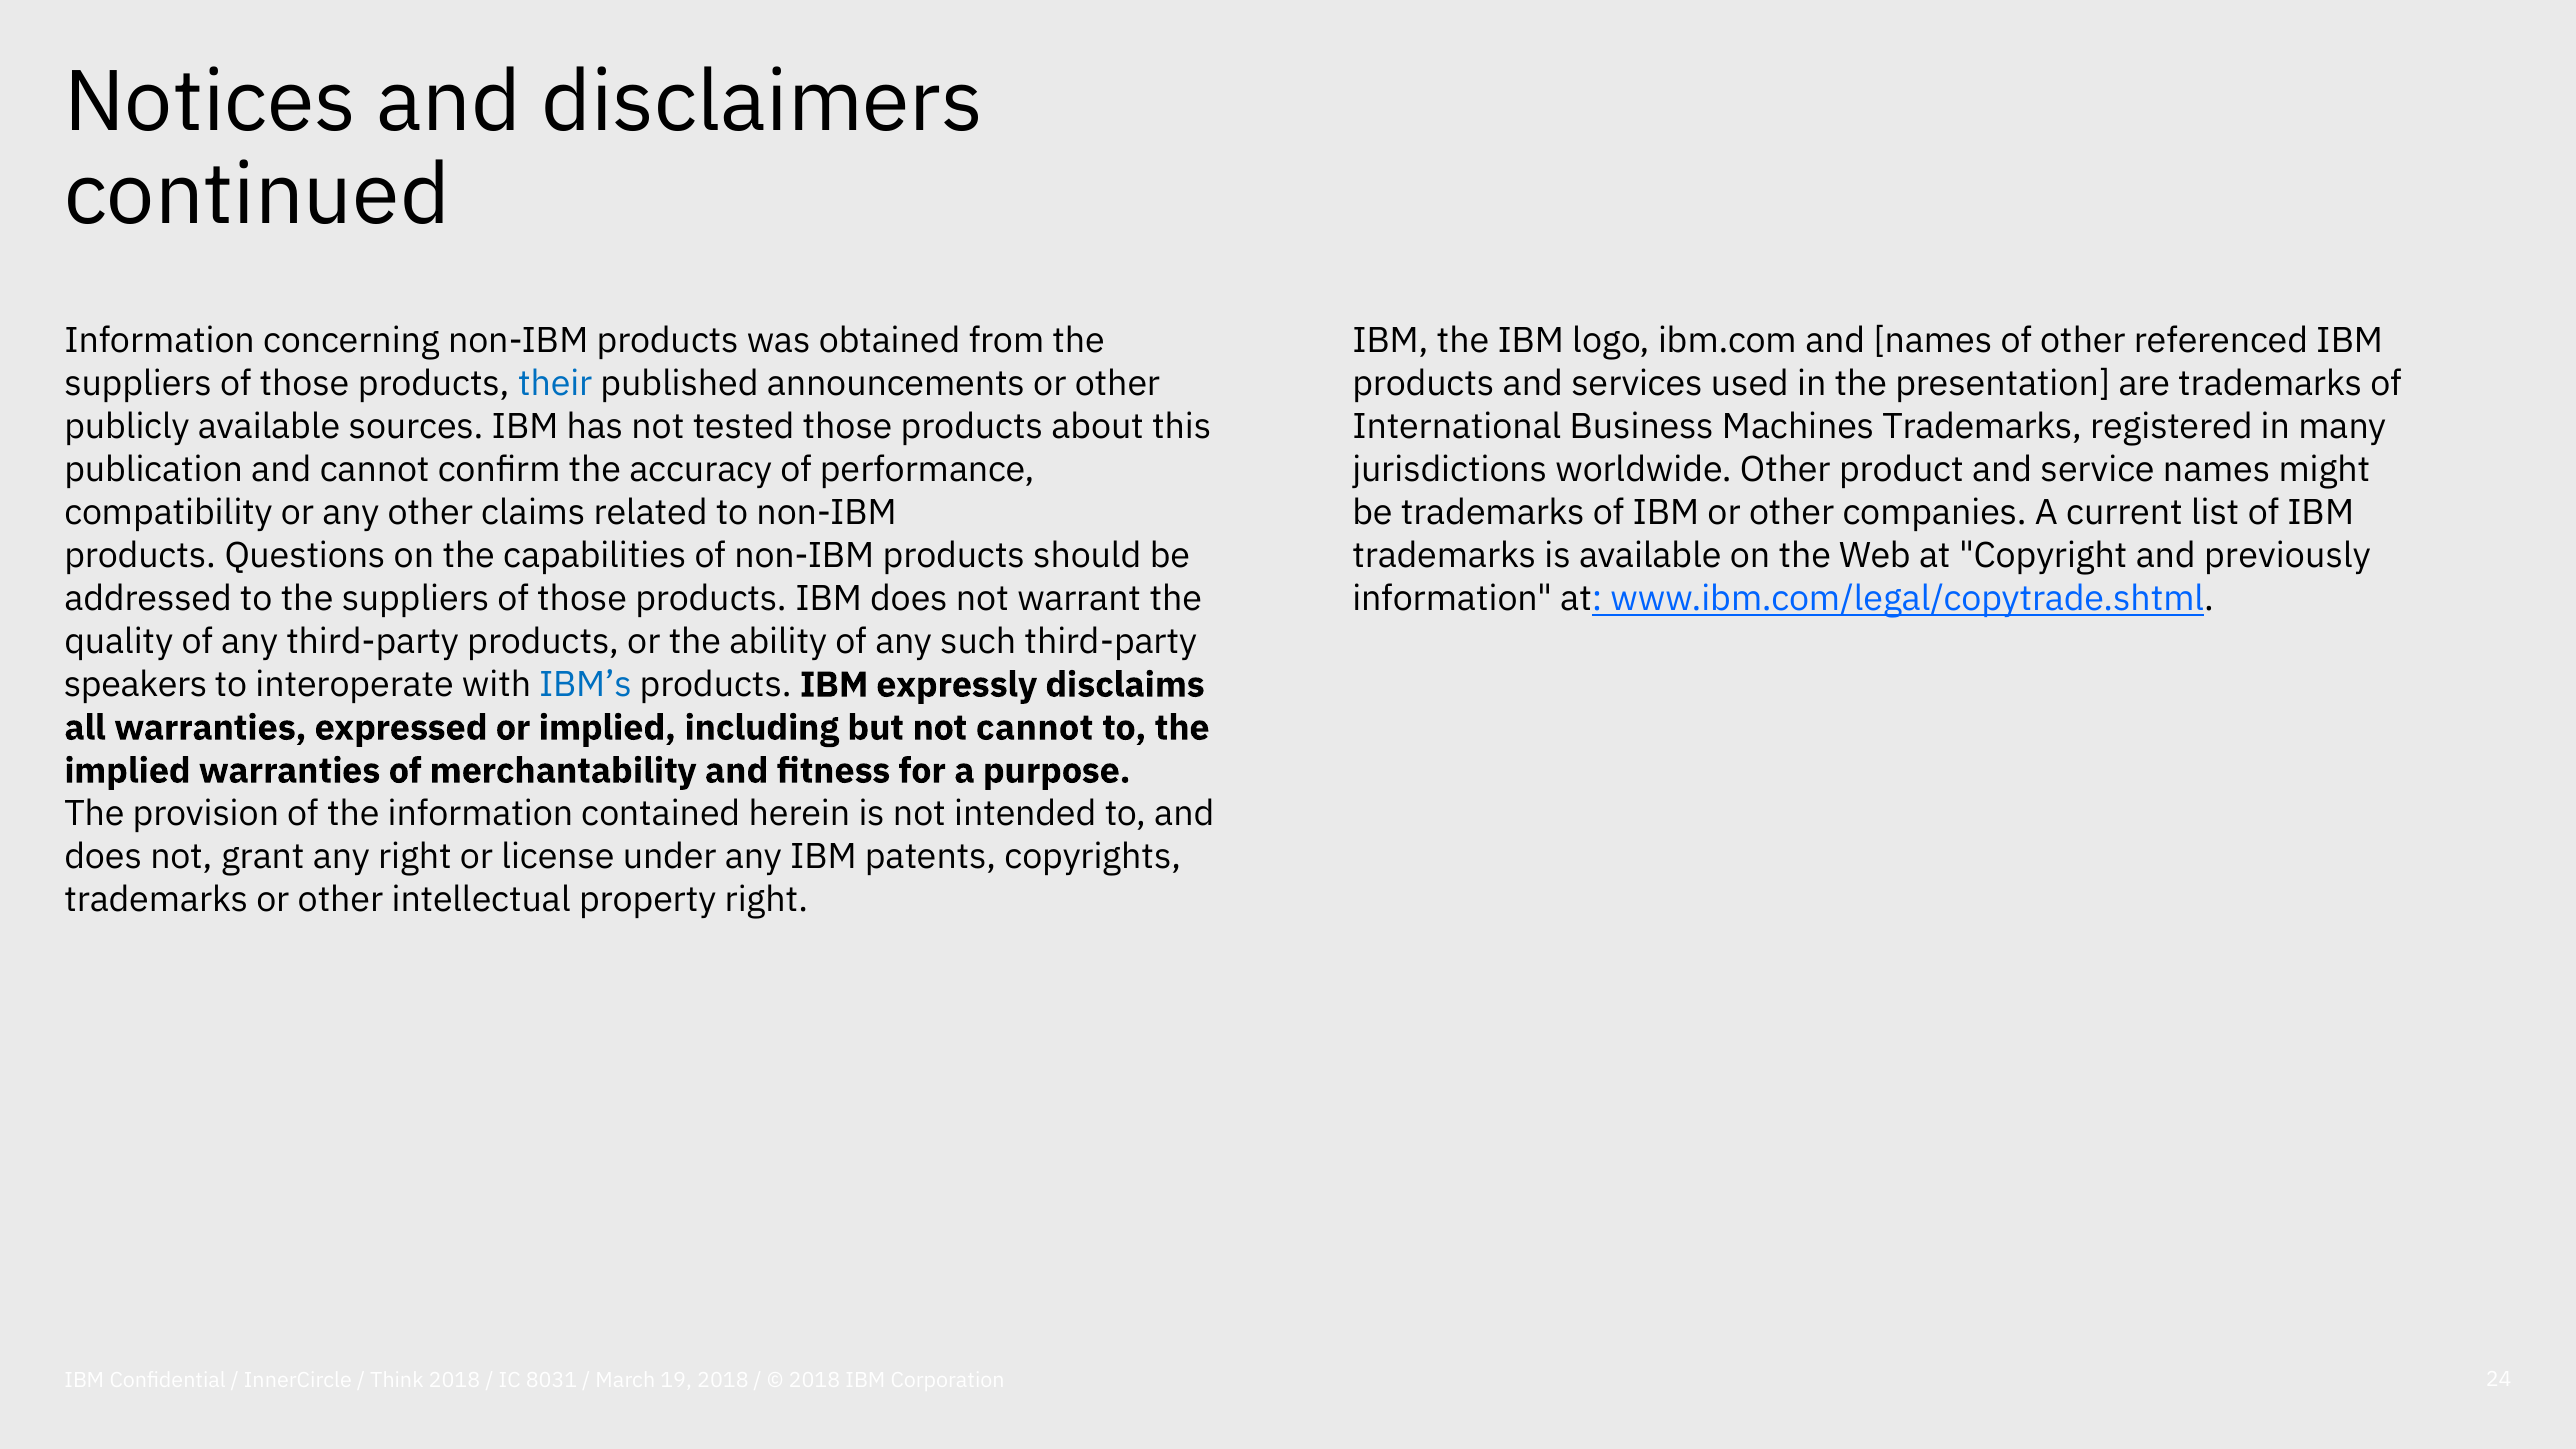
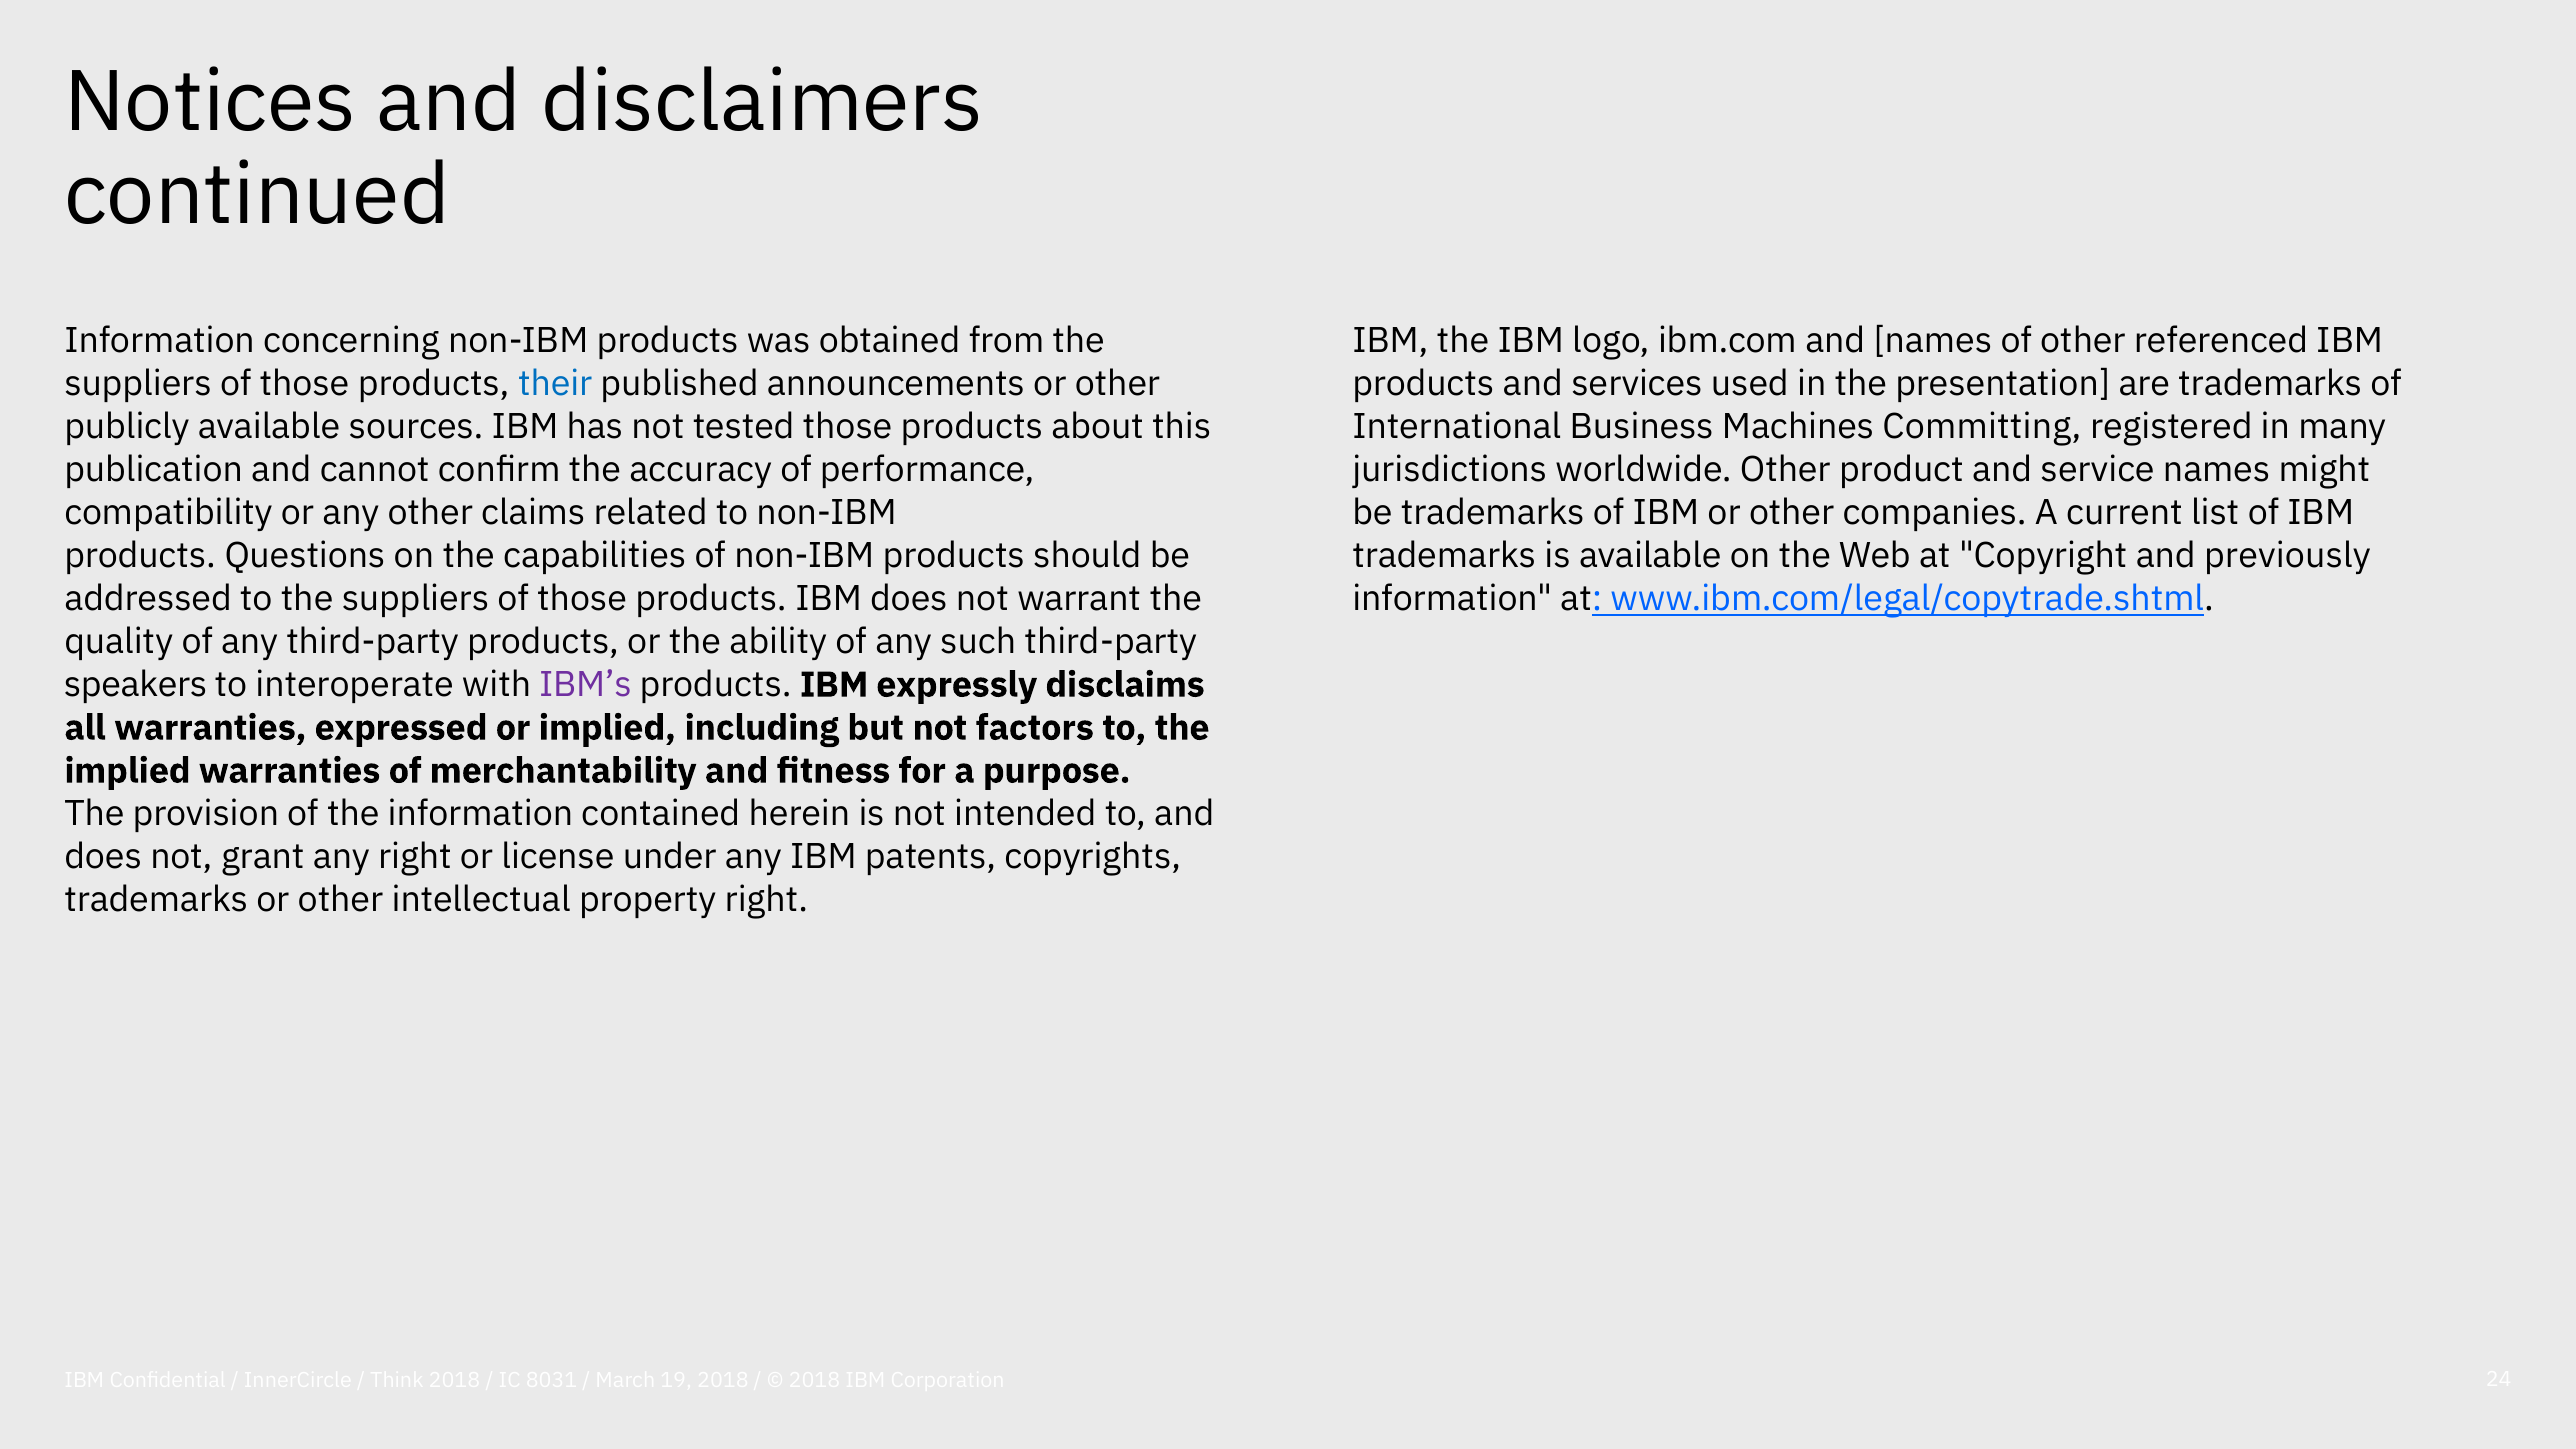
Machines Trademarks: Trademarks -> Committing (1982, 427)
IBM’s colour: blue -> purple (586, 685)
not cannot: cannot -> factors (1035, 728)
